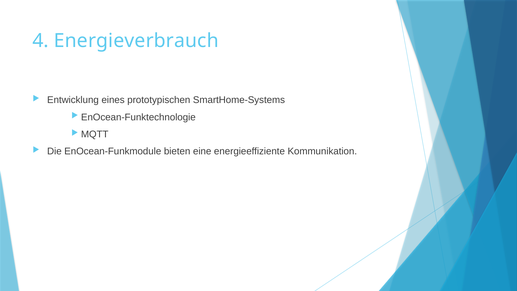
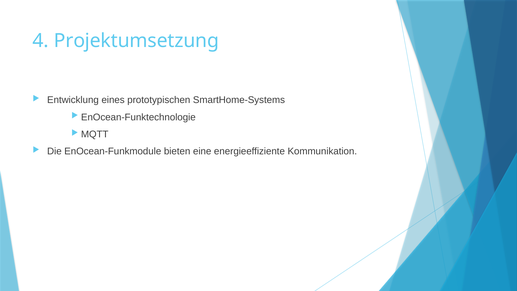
Energieverbrauch: Energieverbrauch -> Projektumsetzung (136, 41)
